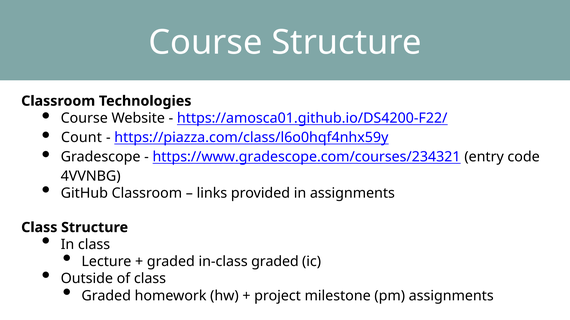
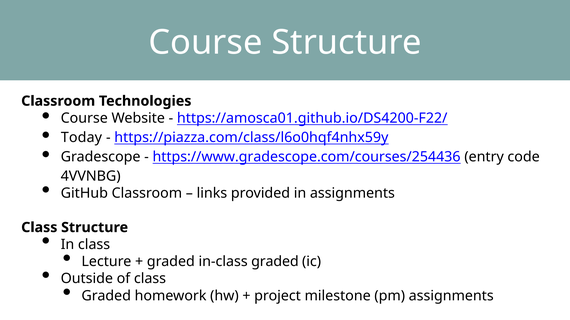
Count: Count -> Today (81, 138)
https://www.gradescope.com/courses/234321: https://www.gradescope.com/courses/234321 -> https://www.gradescope.com/courses/254436 (307, 157)
